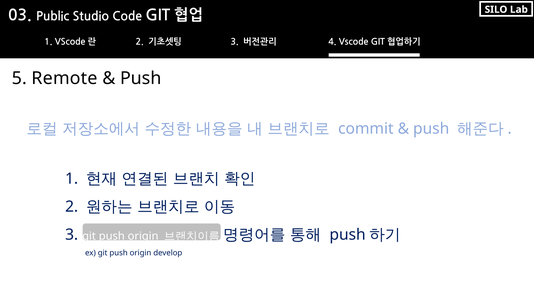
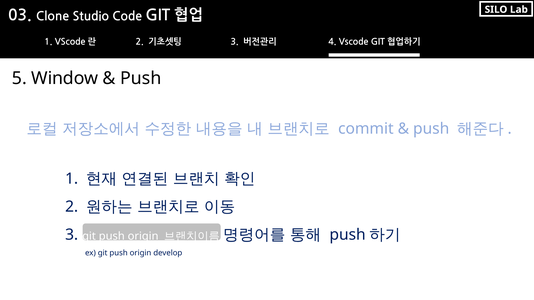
Public: Public -> Clone (53, 17)
Remote: Remote -> Window (65, 78)
